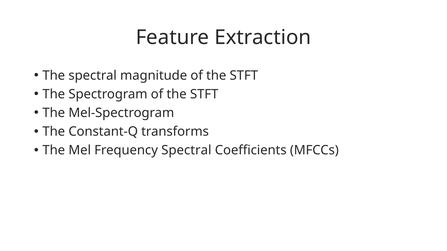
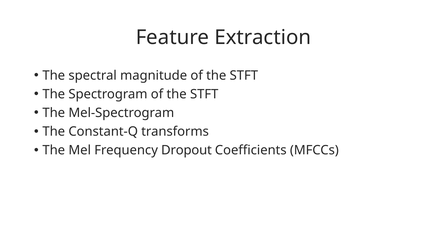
Frequency Spectral: Spectral -> Dropout (186, 151)
